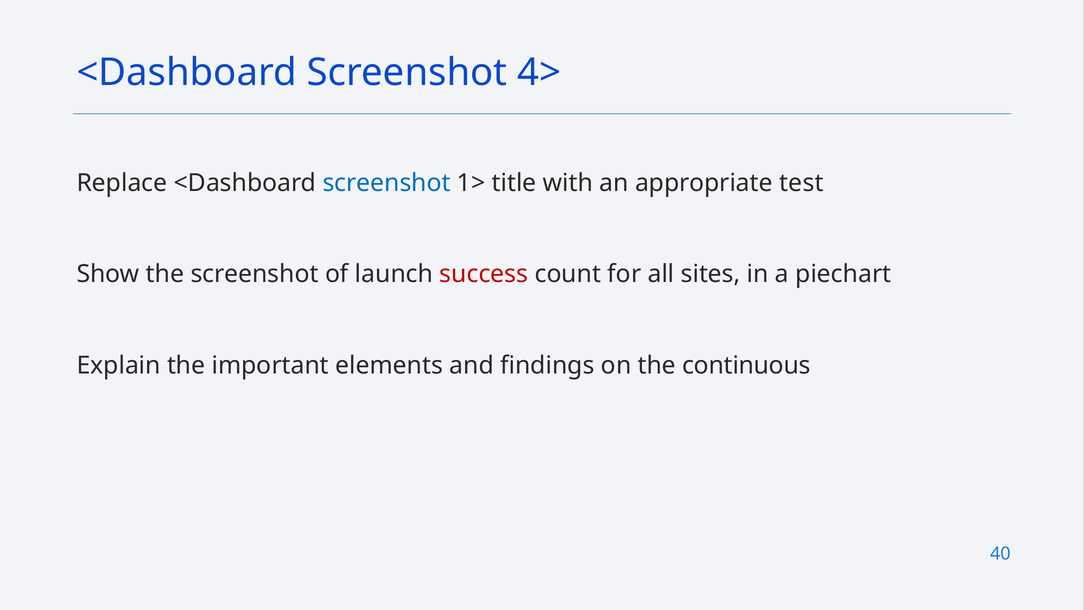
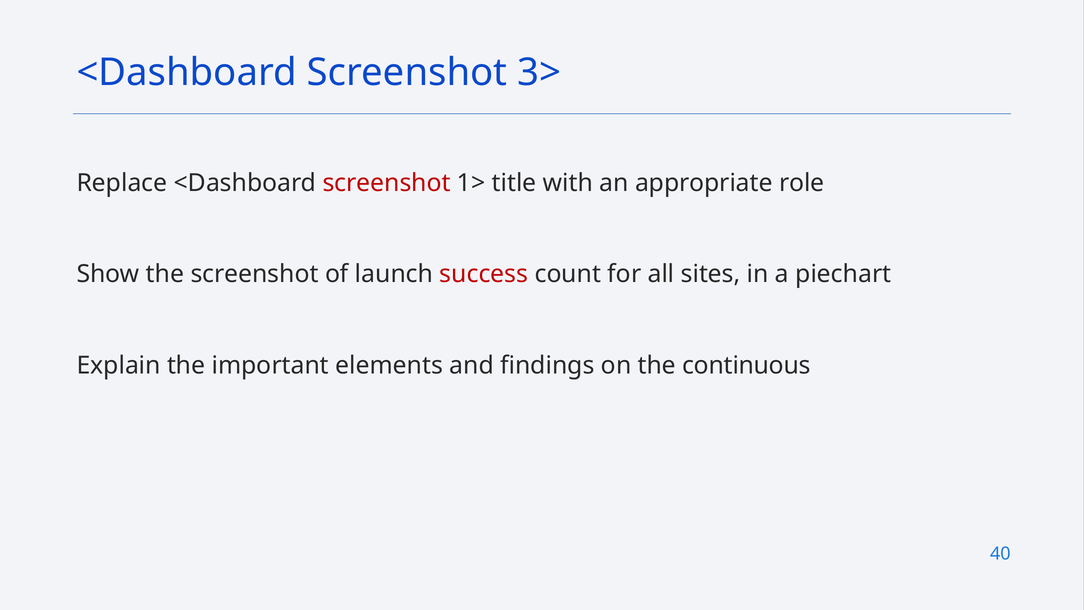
4>: 4> -> 3> (539, 72)
screenshot colour: blue -> red (387, 183)
test: test -> role (802, 183)
